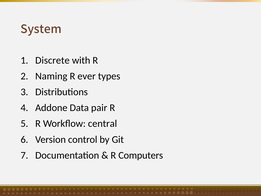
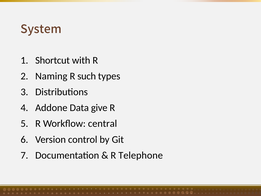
Discrete: Discrete -> Shortcut (53, 60)
ever: ever -> such (87, 76)
pair: pair -> give (99, 108)
Computers: Computers -> Telephone (141, 155)
